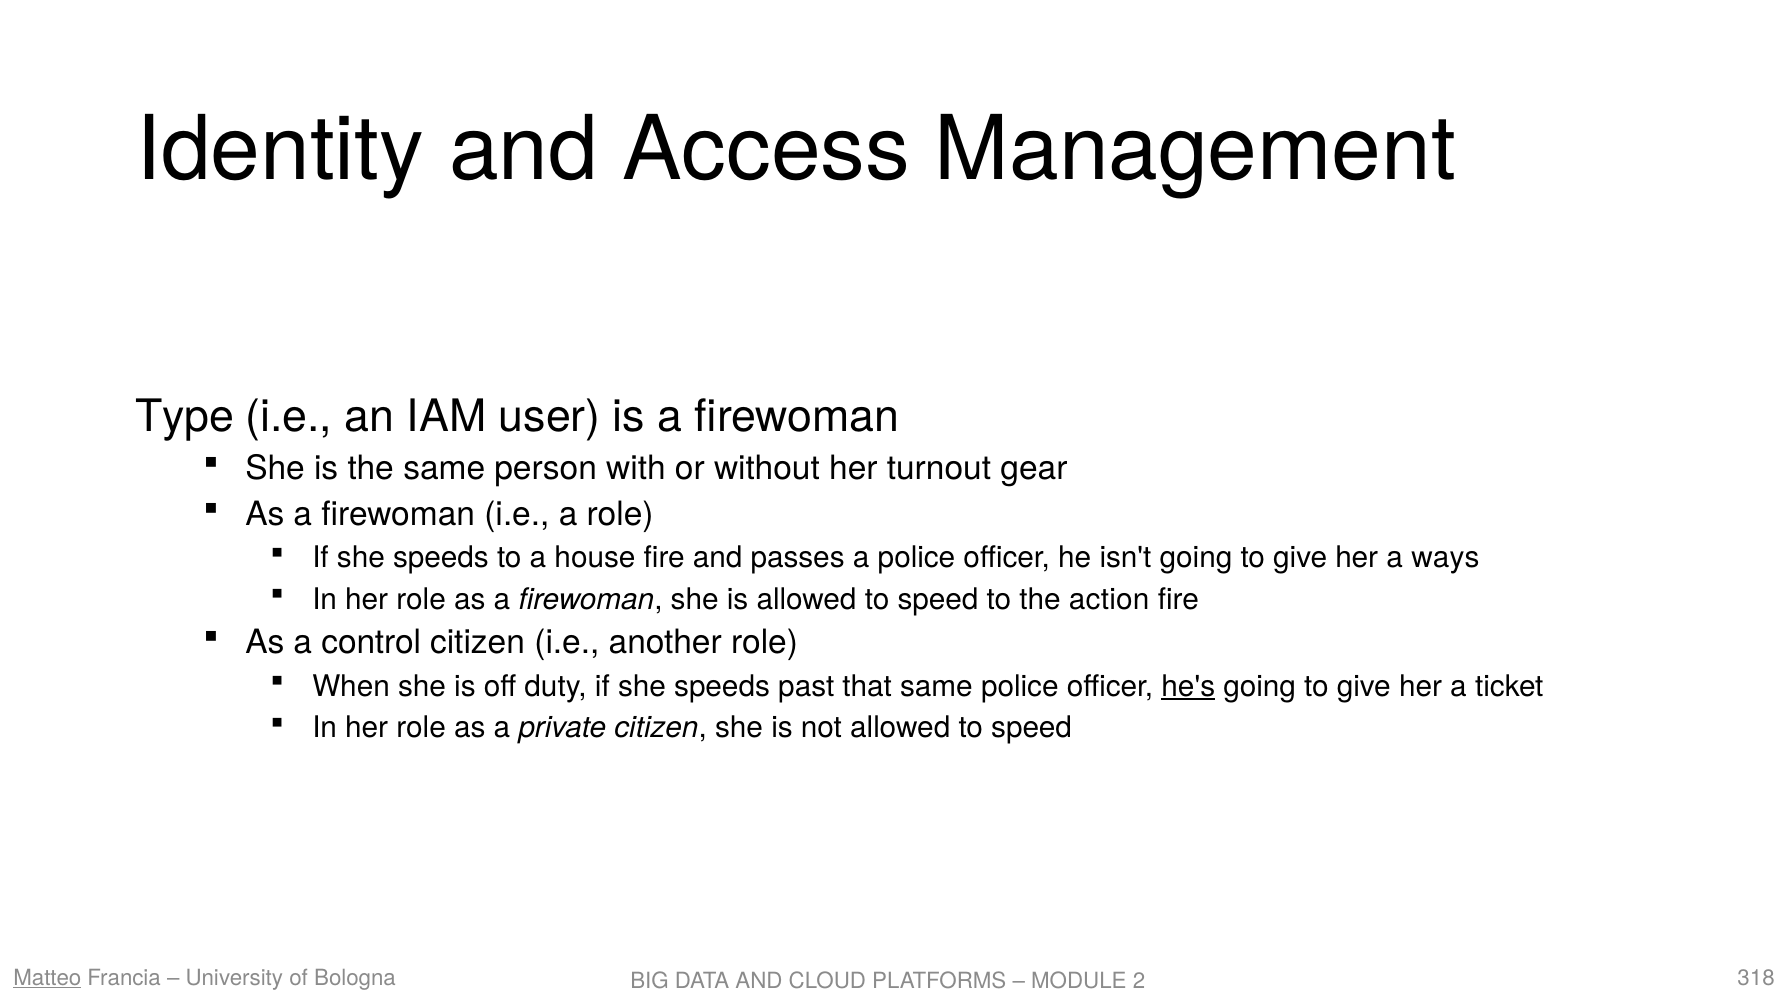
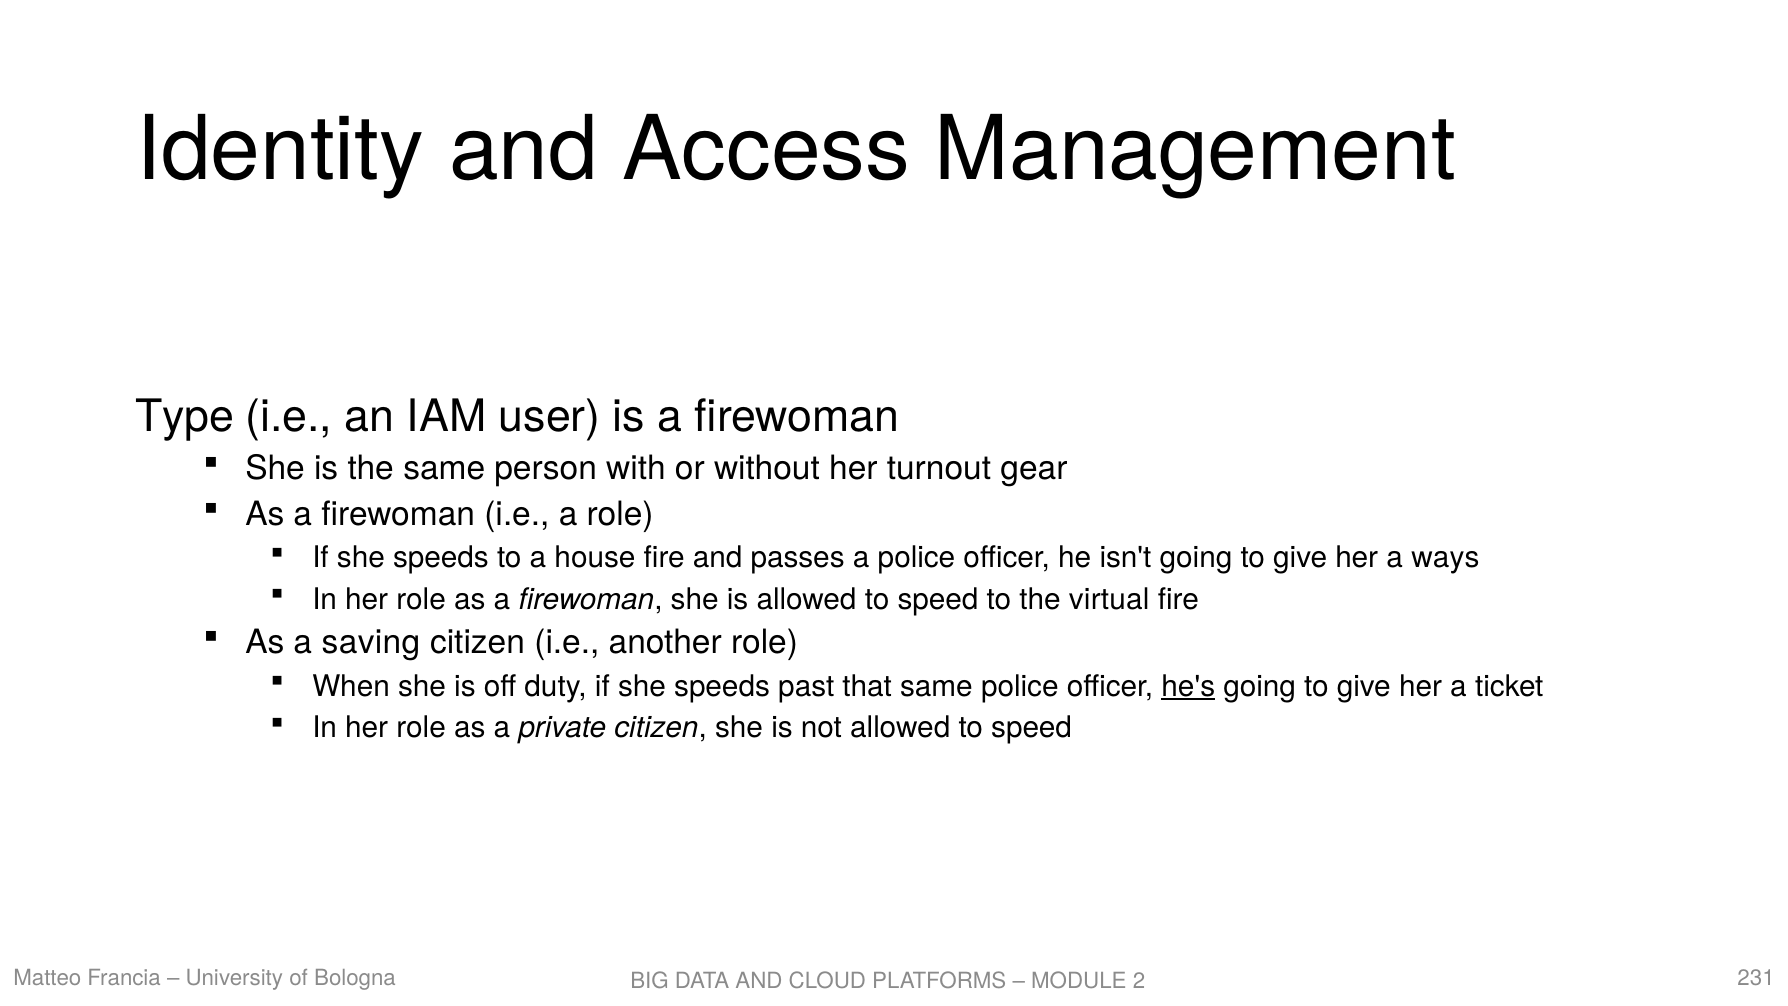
action: action -> virtual (1109, 599)
control: control -> saving (371, 643)
Matteo underline: present -> none (47, 978)
318: 318 -> 231 (1756, 978)
